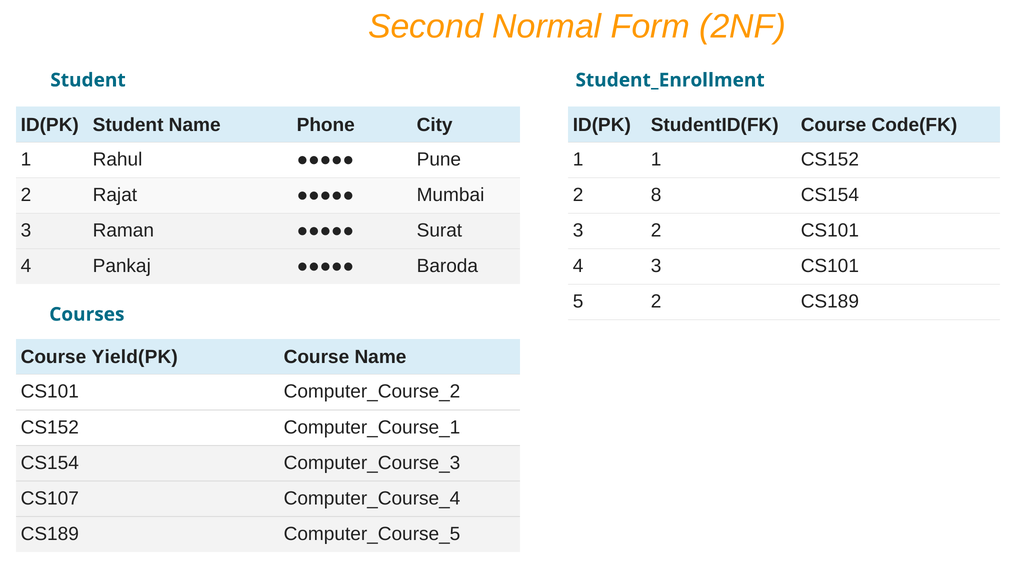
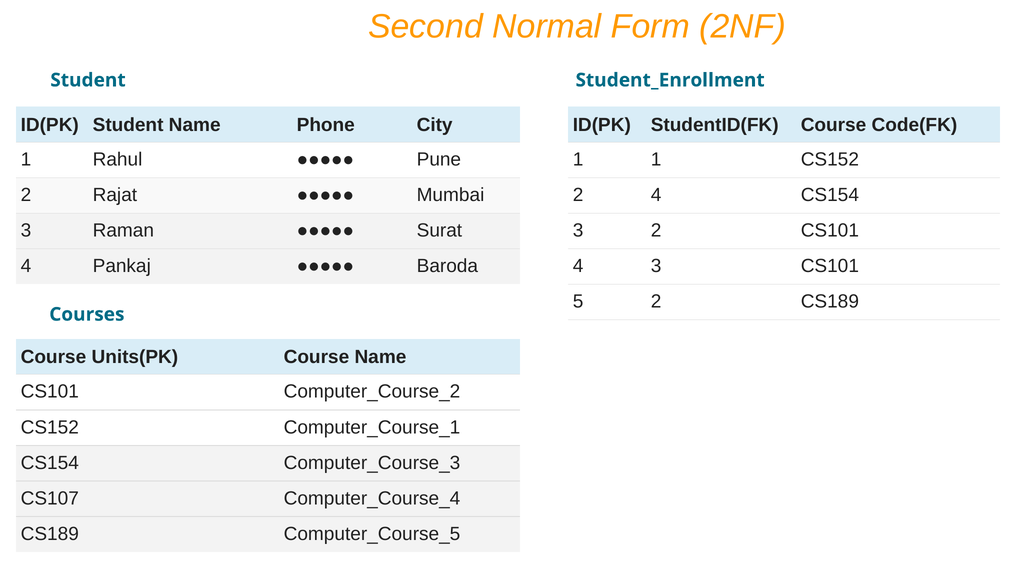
2 8: 8 -> 4 (656, 195)
Yield(PK: Yield(PK -> Units(PK (135, 357)
